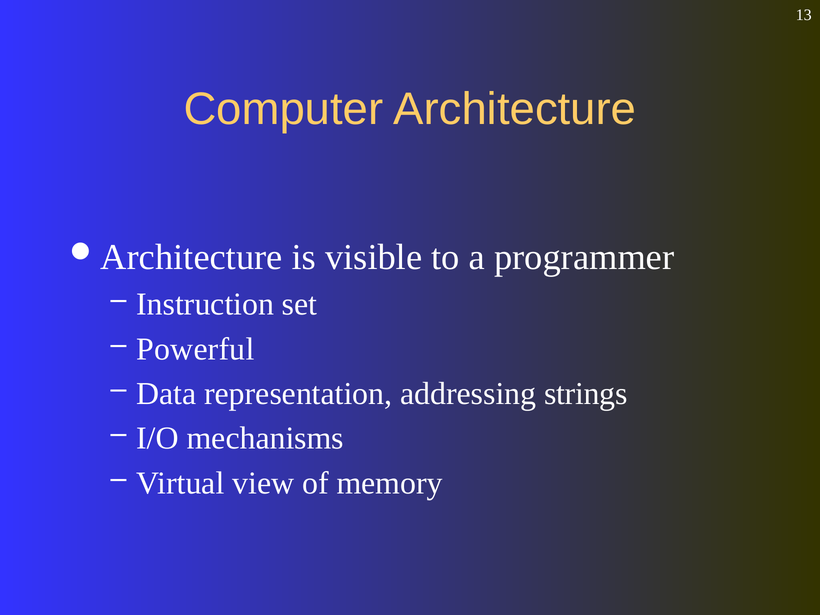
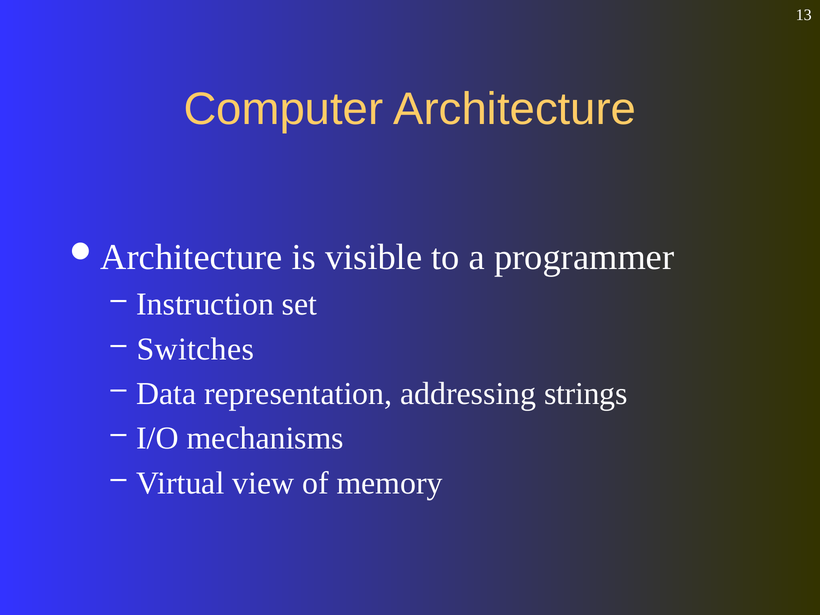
Powerful: Powerful -> Switches (195, 349)
